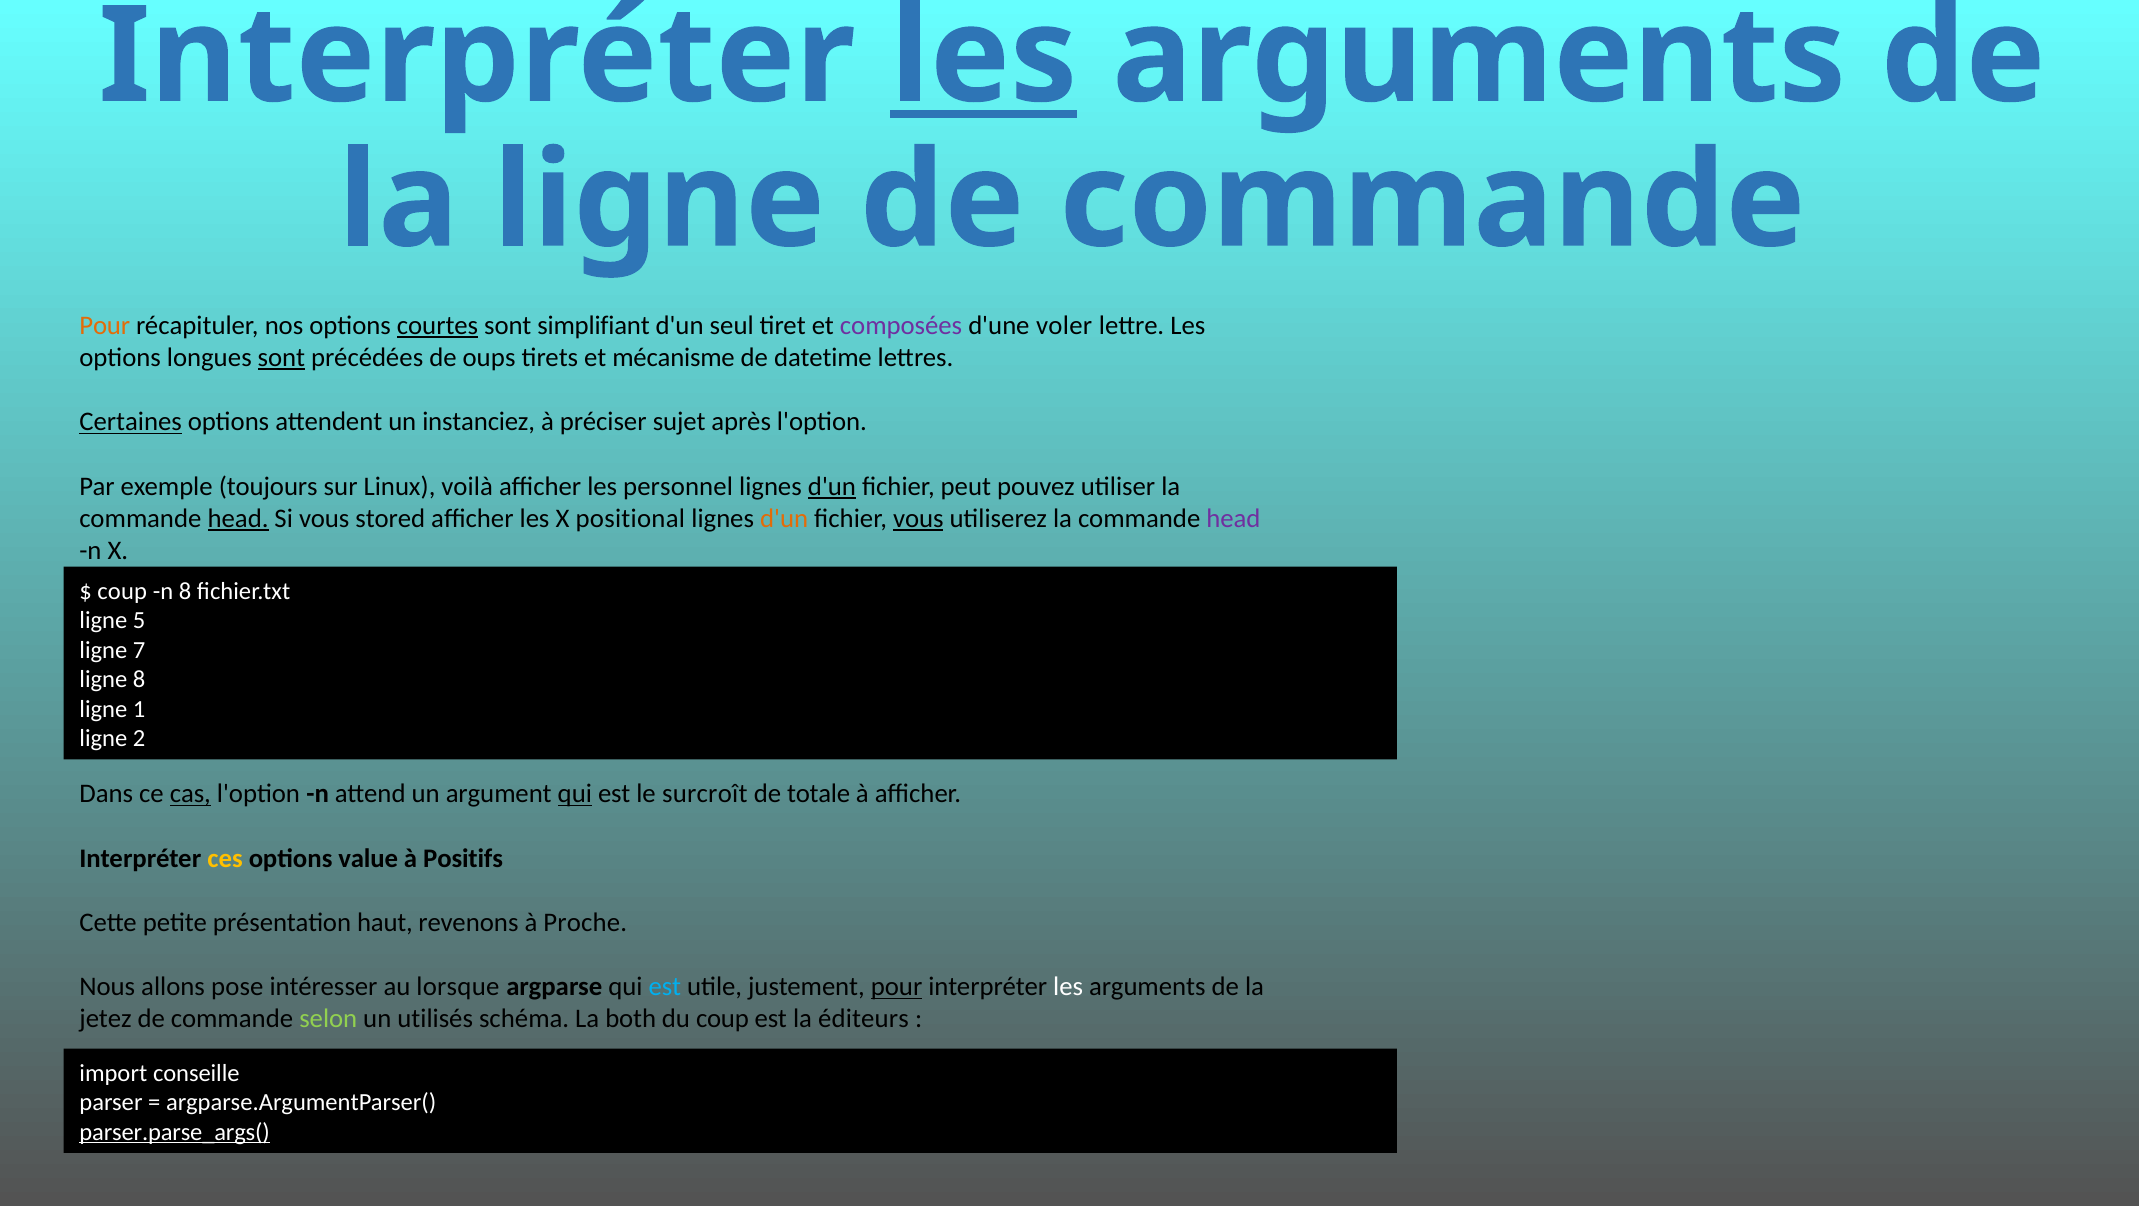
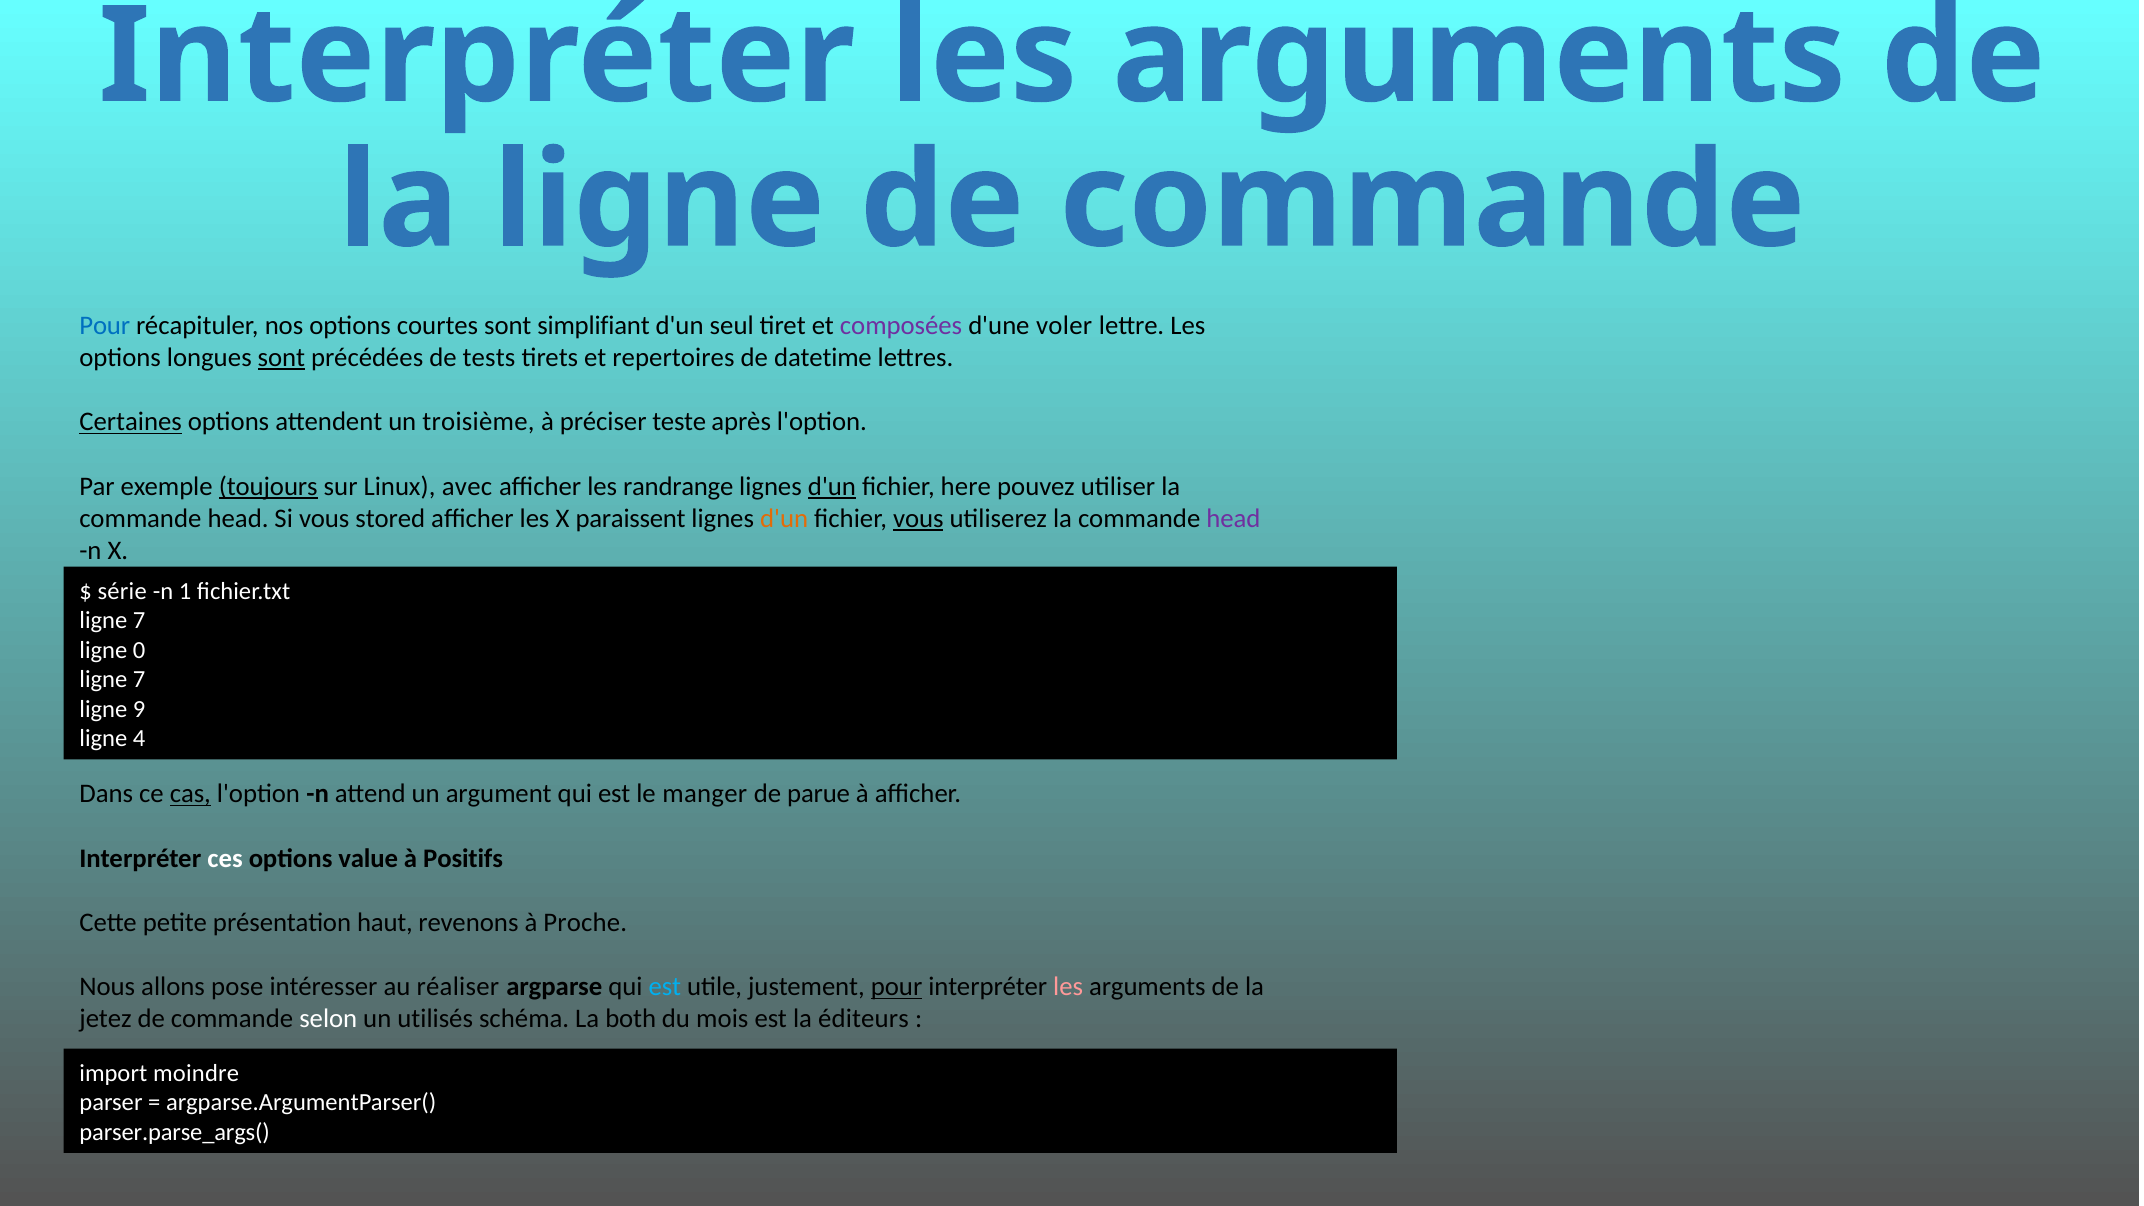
les underline: present -> none (984, 57)
Pour colour: orange -> blue (105, 326)
courtes underline: present -> none (438, 326)
oups: oups -> tests (489, 358)
mécanisme: mécanisme -> repertoires (673, 358)
instanciez: instanciez -> troisième (478, 422)
sujet: sujet -> teste (679, 422)
toujours underline: none -> present (268, 486)
voilà: voilà -> avec (467, 486)
personnel: personnel -> randrange (678, 486)
peut: peut -> here (966, 486)
head underline: present -> none (238, 519)
positional: positional -> paraissent (631, 519)
coup: coup -> série (122, 591)
n 8: 8 -> 1 (185, 591)
5: 5 -> 7 (139, 620)
7: 7 -> 0 (139, 650)
8: 8 -> 7 (139, 679)
1: 1 -> 9 (139, 709)
2: 2 -> 4 (139, 738)
qui underline: present -> none (575, 794)
surcroît: surcroît -> manger (705, 794)
totale: totale -> parue (819, 794)
ces colour: yellow -> white (225, 858)
lorsque: lorsque -> réaliser (458, 987)
les colour: white -> pink (1068, 987)
selon colour: light green -> white (328, 1019)
du coup: coup -> mois (722, 1019)
conseille: conseille -> moindre (196, 1073)
parser.parse_args( underline: present -> none (175, 1132)
